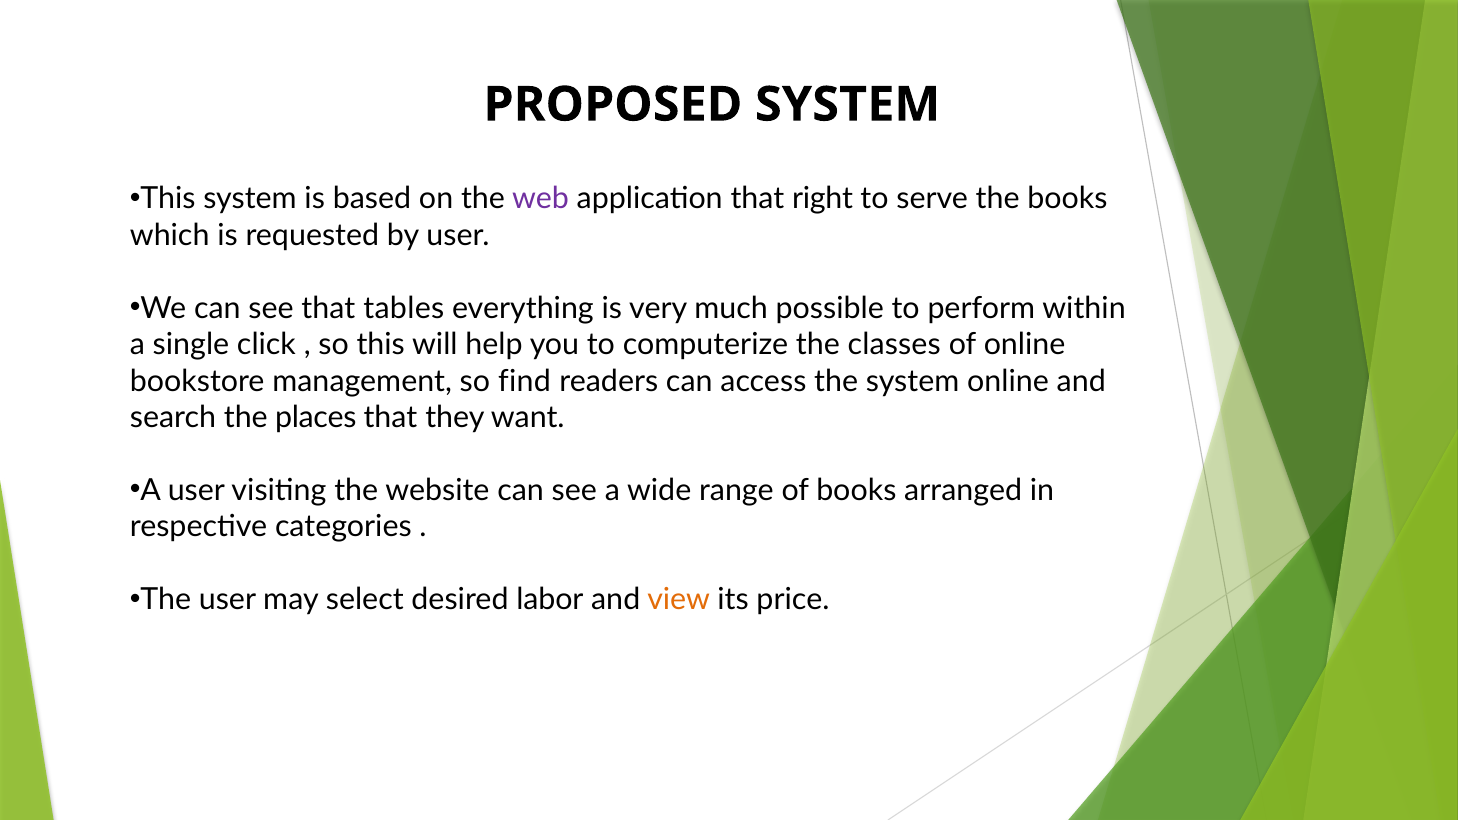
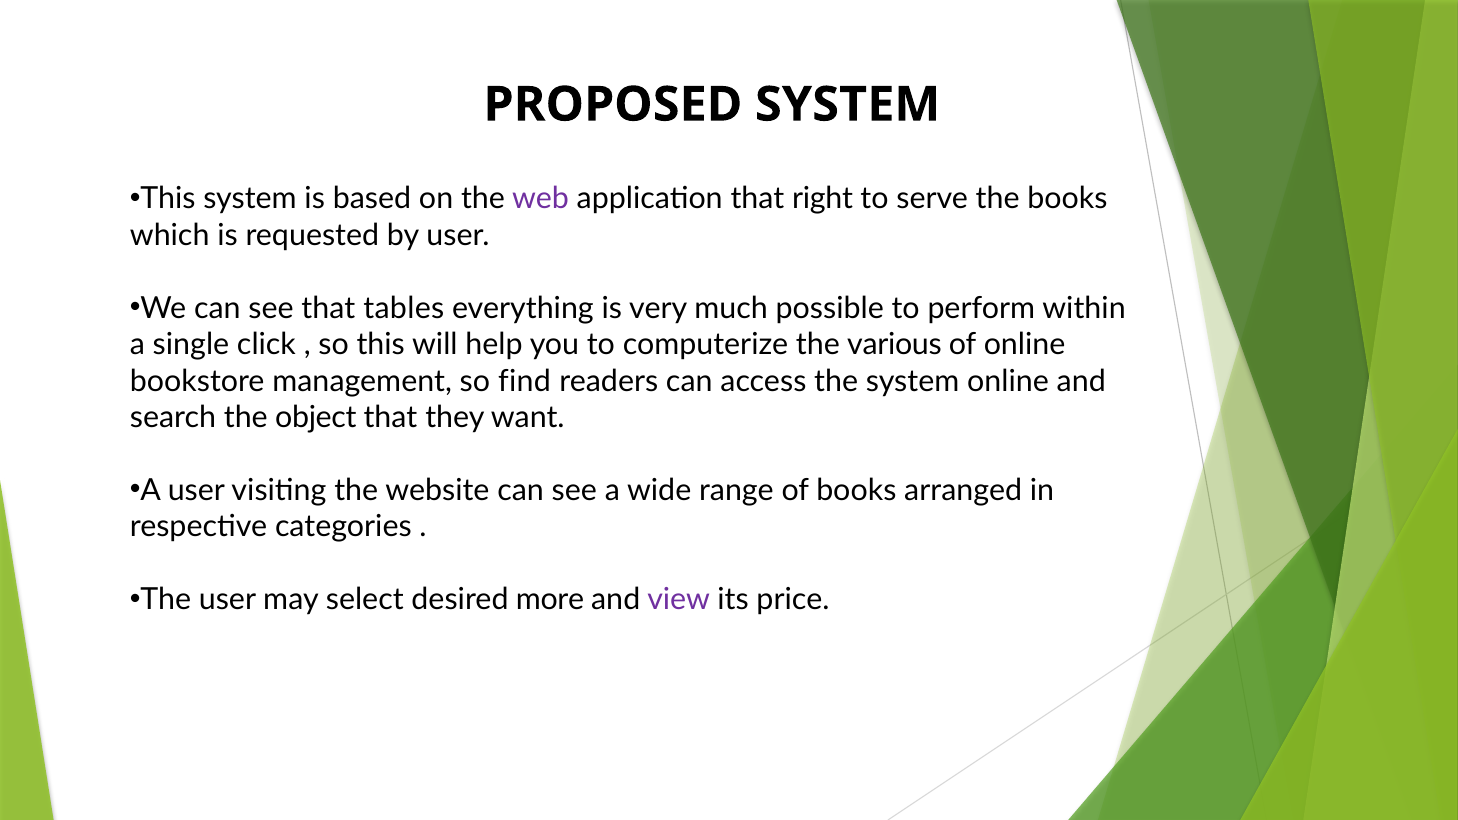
classes: classes -> various (894, 345)
places: places -> object (316, 418)
labor: labor -> more (550, 600)
view colour: orange -> purple (679, 600)
